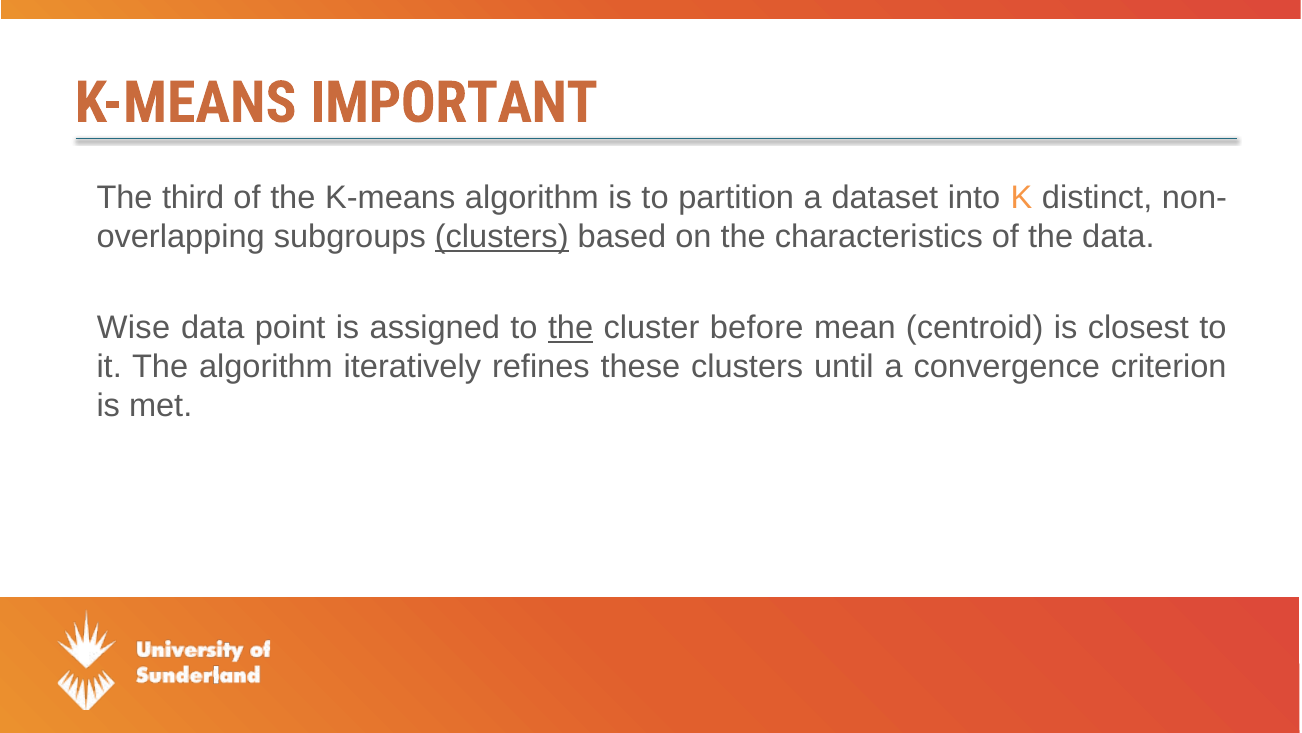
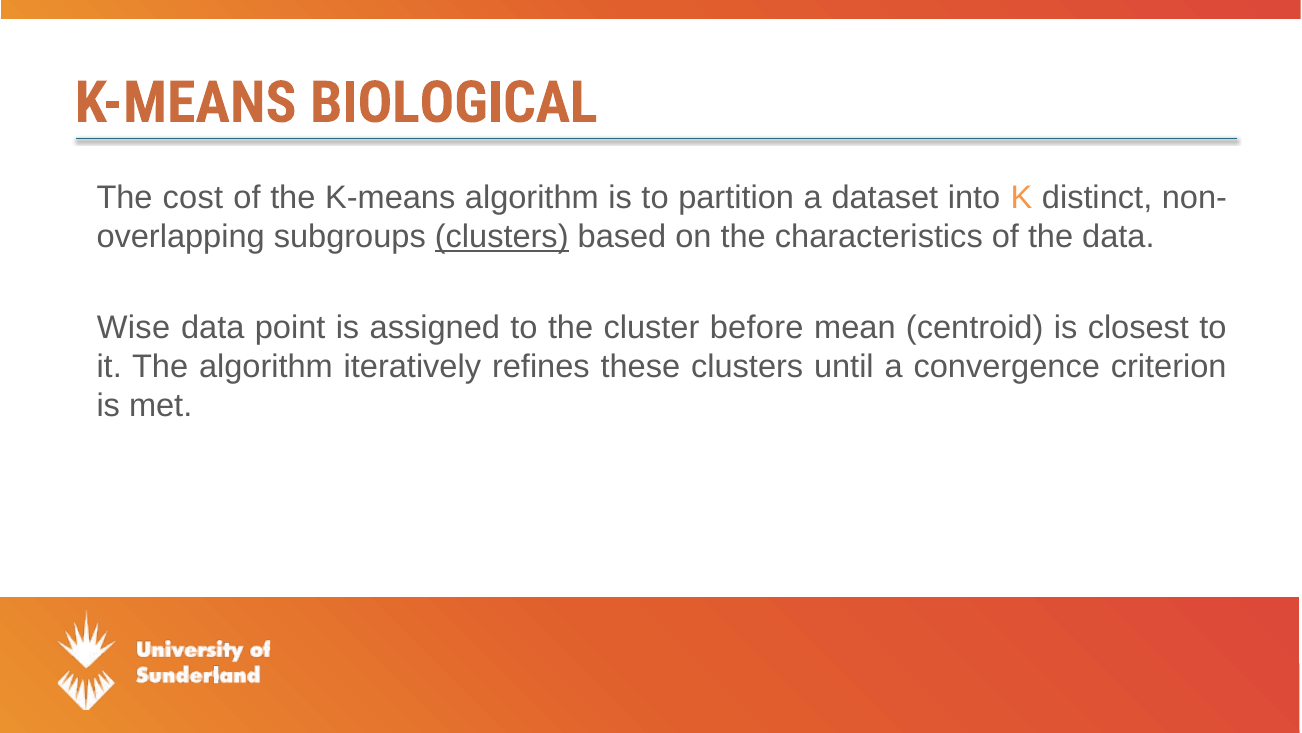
IMPORTANT: IMPORTANT -> BIOLOGICAL (454, 103)
third: third -> cost (193, 198)
the underline: present -> none (571, 328)
